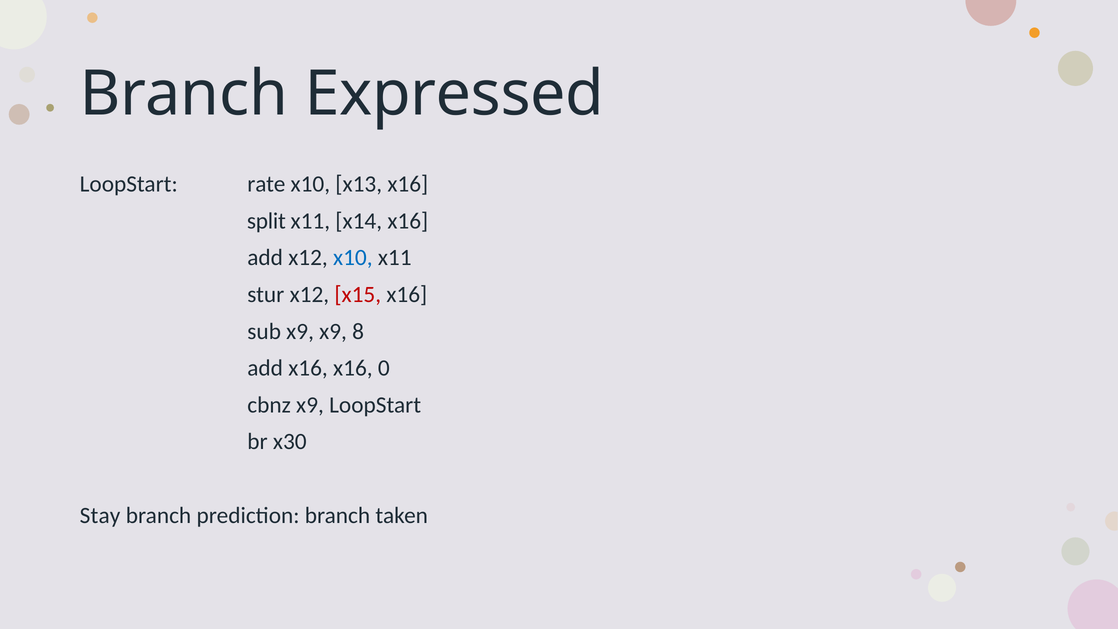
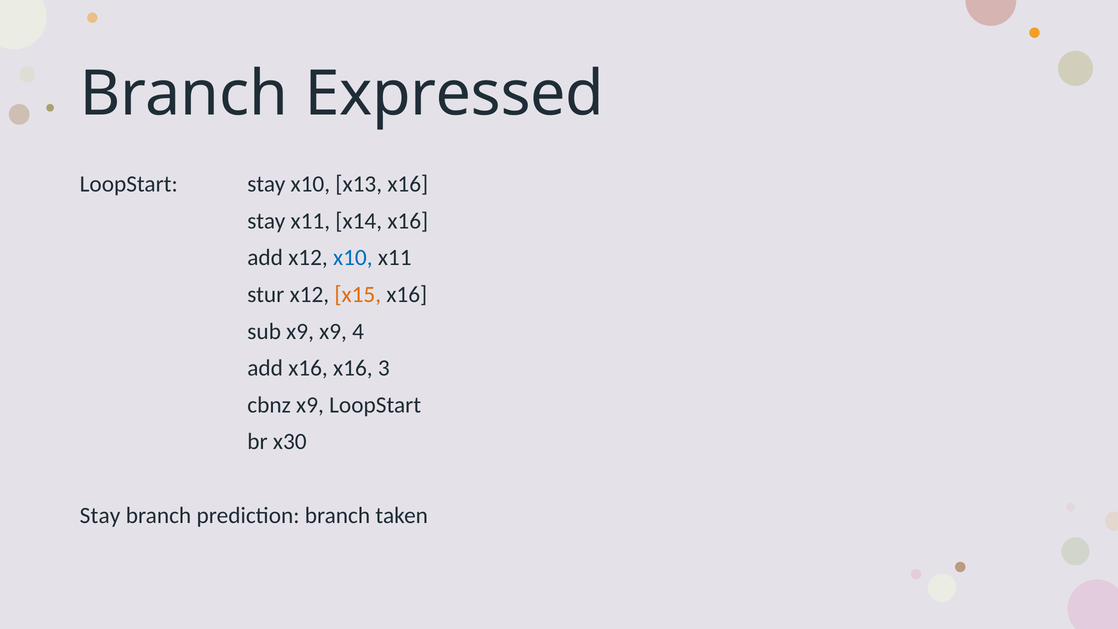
LoopStart rate: rate -> stay (266, 184)
split: split -> stay (266, 221)
x15 colour: red -> orange (358, 294)
8: 8 -> 4 (358, 331)
0: 0 -> 3 (384, 368)
